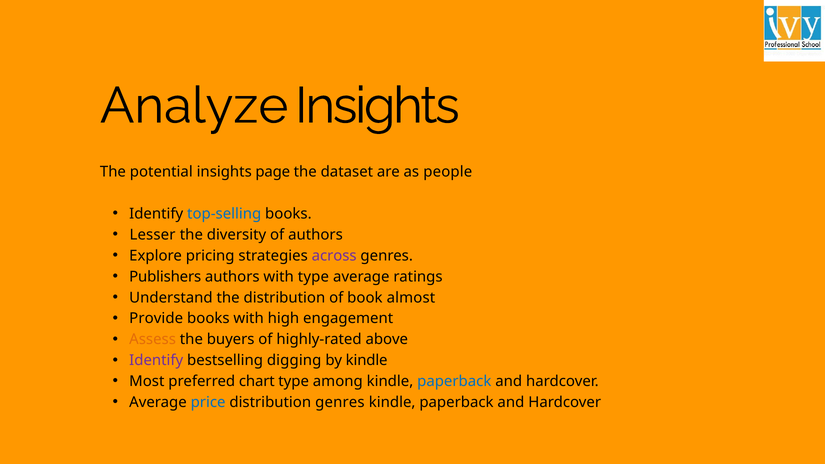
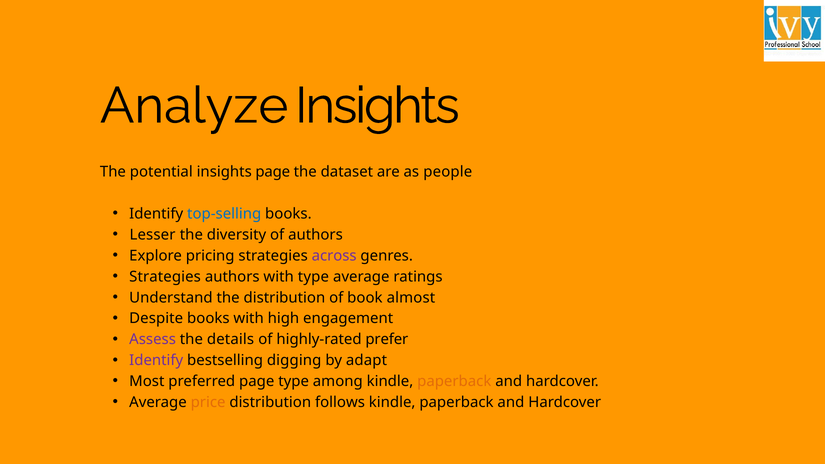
Publishers: Publishers -> Strategies (165, 277)
Provide: Provide -> Despite (156, 319)
Assess colour: orange -> purple (153, 340)
buyers: buyers -> details (231, 340)
above: above -> prefer (387, 340)
by kindle: kindle -> adapt (366, 360)
preferred chart: chart -> page (257, 381)
paperback colour: blue -> orange (454, 381)
price colour: blue -> orange (208, 402)
distribution genres: genres -> follows (340, 402)
